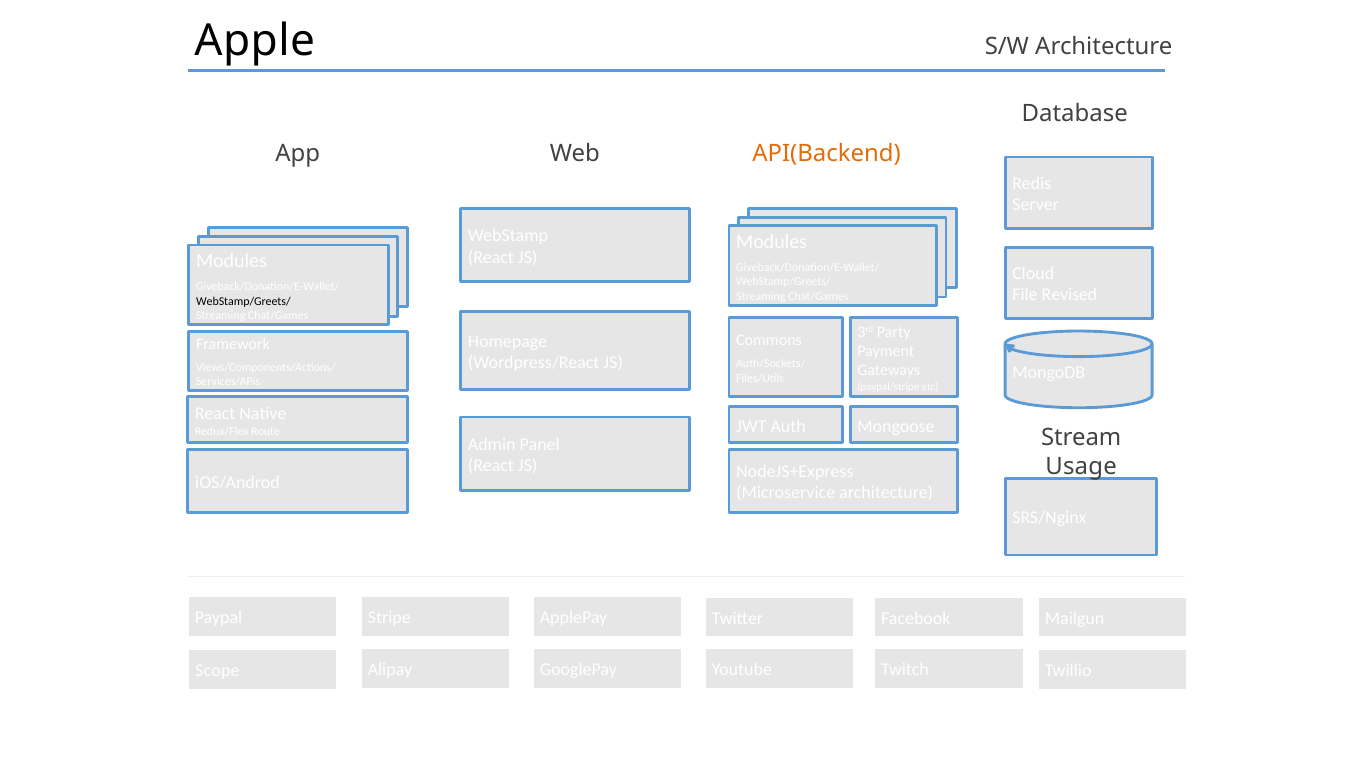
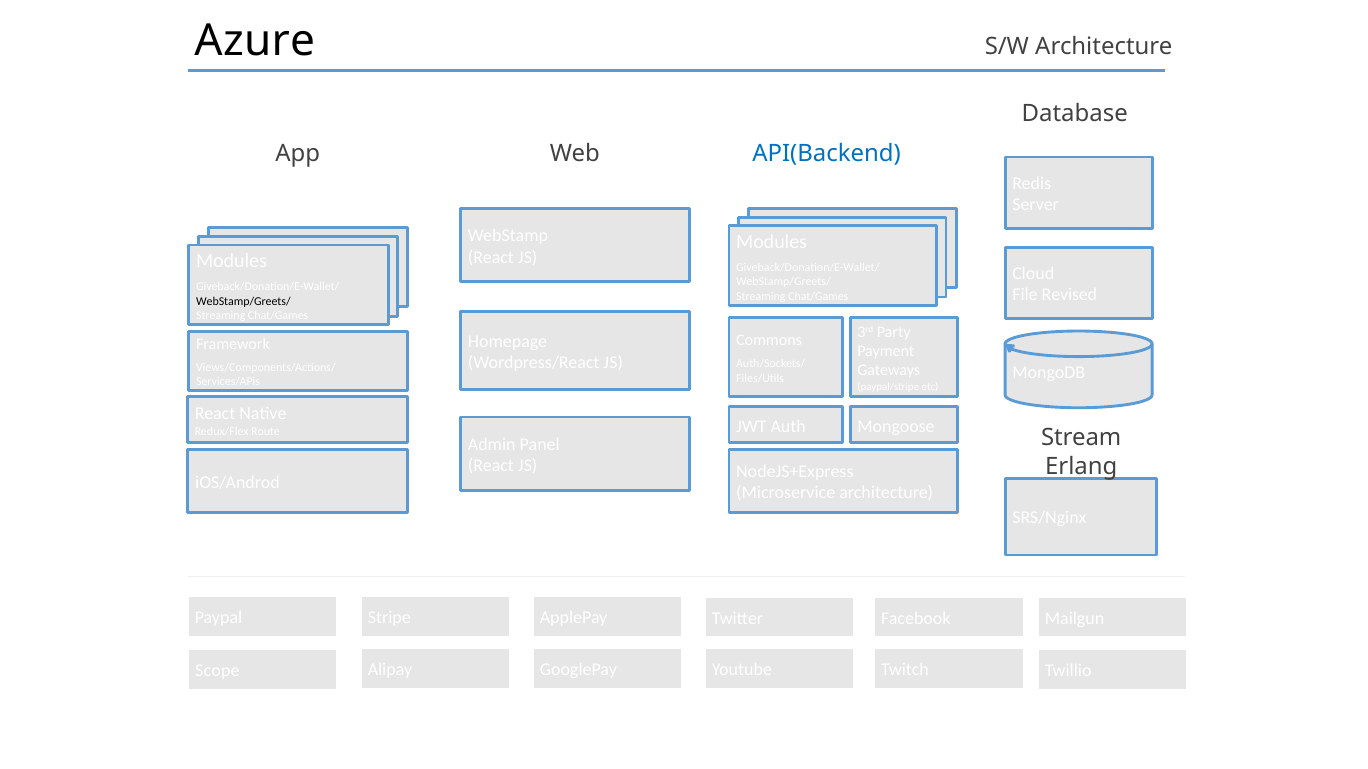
Apple: Apple -> Azure (255, 41)
API(Backend colour: orange -> blue (827, 154)
Usage: Usage -> Erlang (1081, 467)
